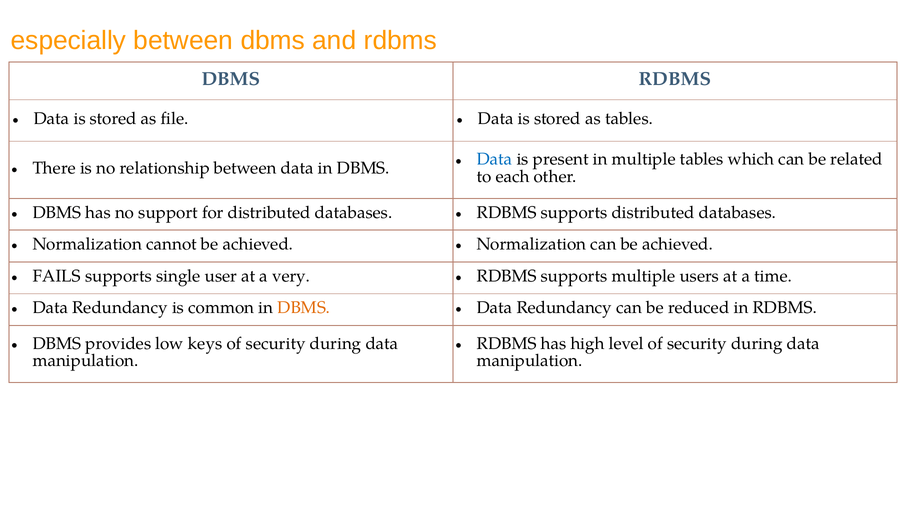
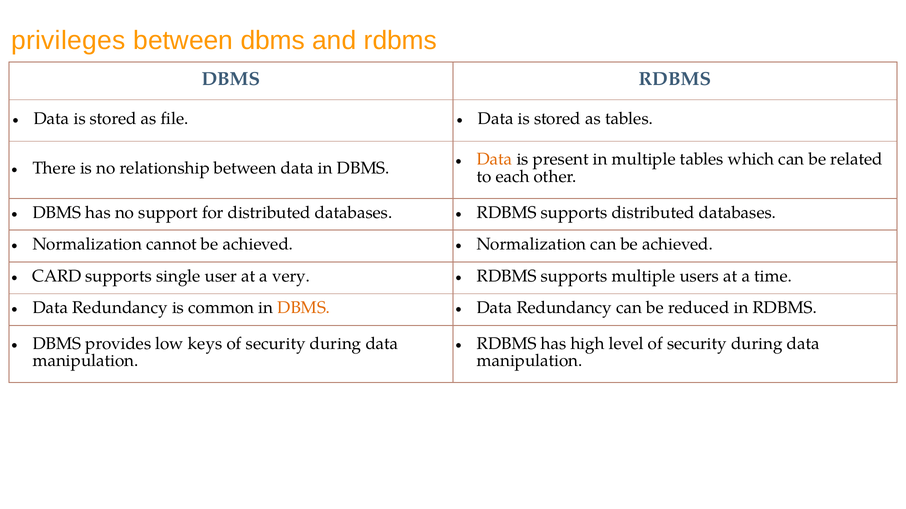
especially: especially -> privileges (68, 40)
Data colour: blue -> orange (495, 160)
FAILS: FAILS -> CARD (57, 276)
